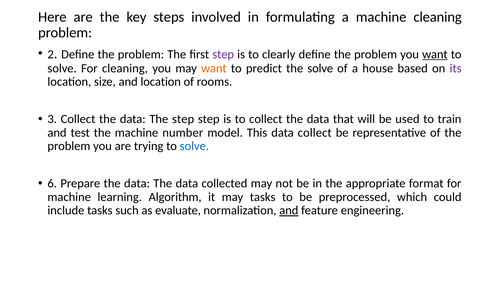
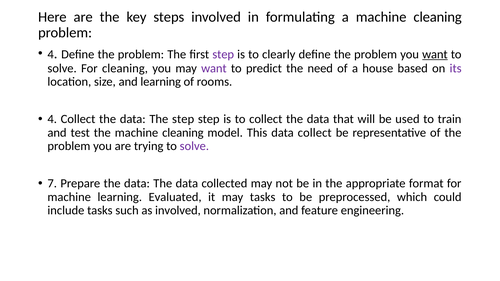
2: 2 -> 4 (51, 54)
want colour: orange -> purple (214, 68)
the solve: solve -> need (320, 68)
and location: location -> learning (161, 82)
3: 3 -> 4 (52, 119)
the machine number: number -> cleaning (183, 133)
solve colour: blue -> purple (194, 146)
6: 6 -> 7 (52, 184)
Algorithm: Algorithm -> Evaluated (175, 197)
as evaluate: evaluate -> involved (178, 211)
and underline: present -> none (289, 211)
